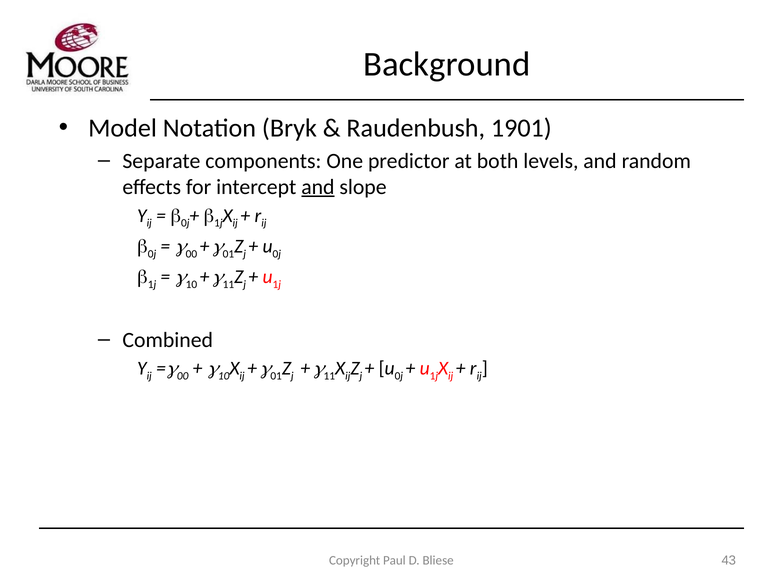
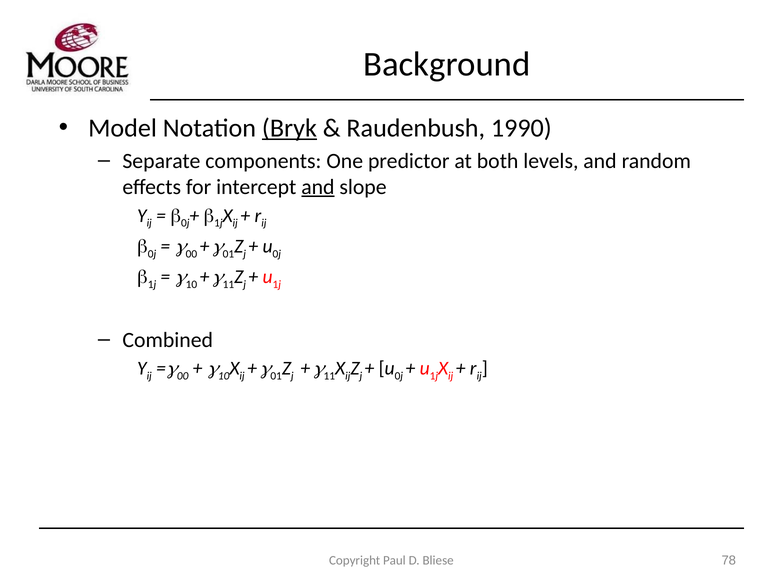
Bryk underline: none -> present (289, 128)
1901: 1901 -> 1990 (521, 128)
43: 43 -> 78 (729, 561)
